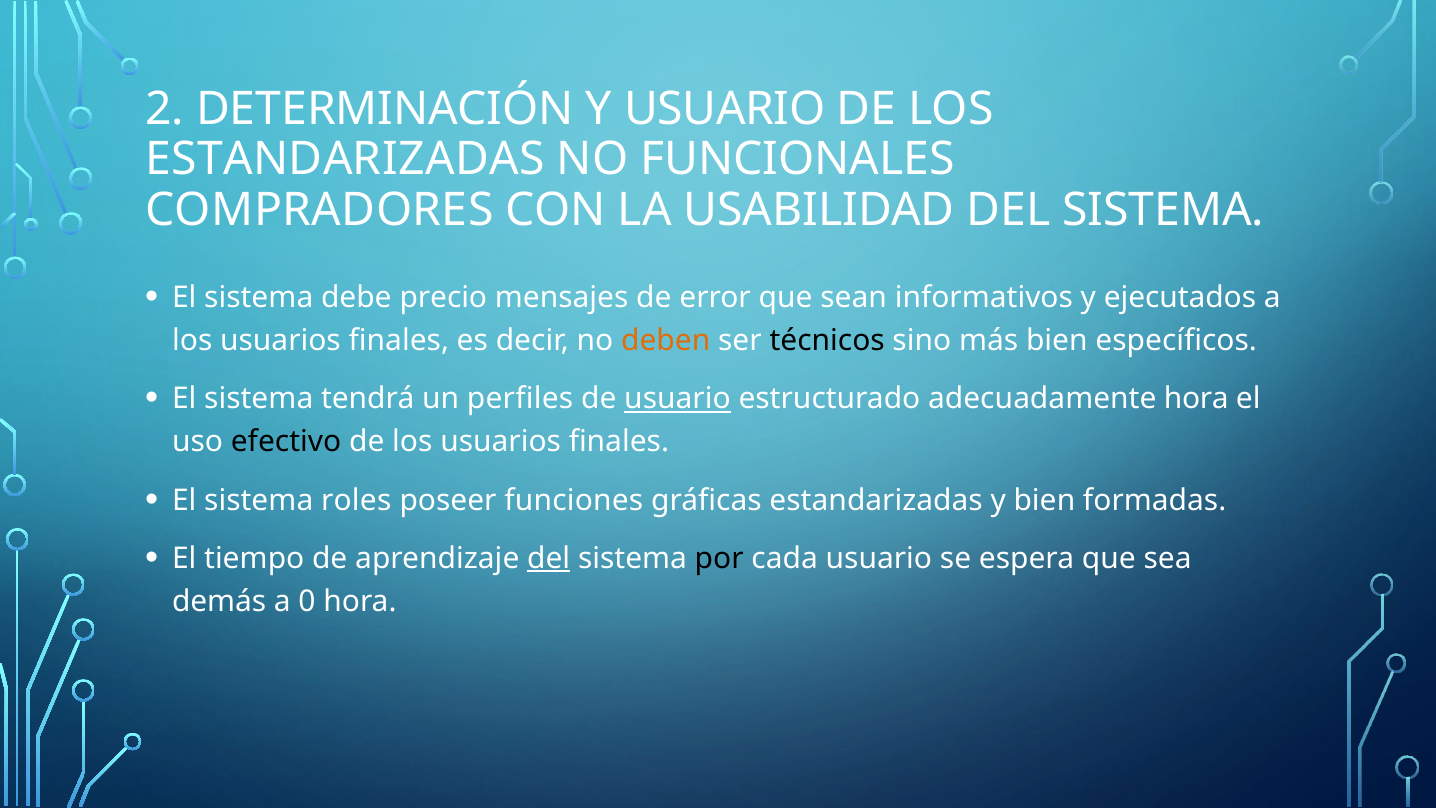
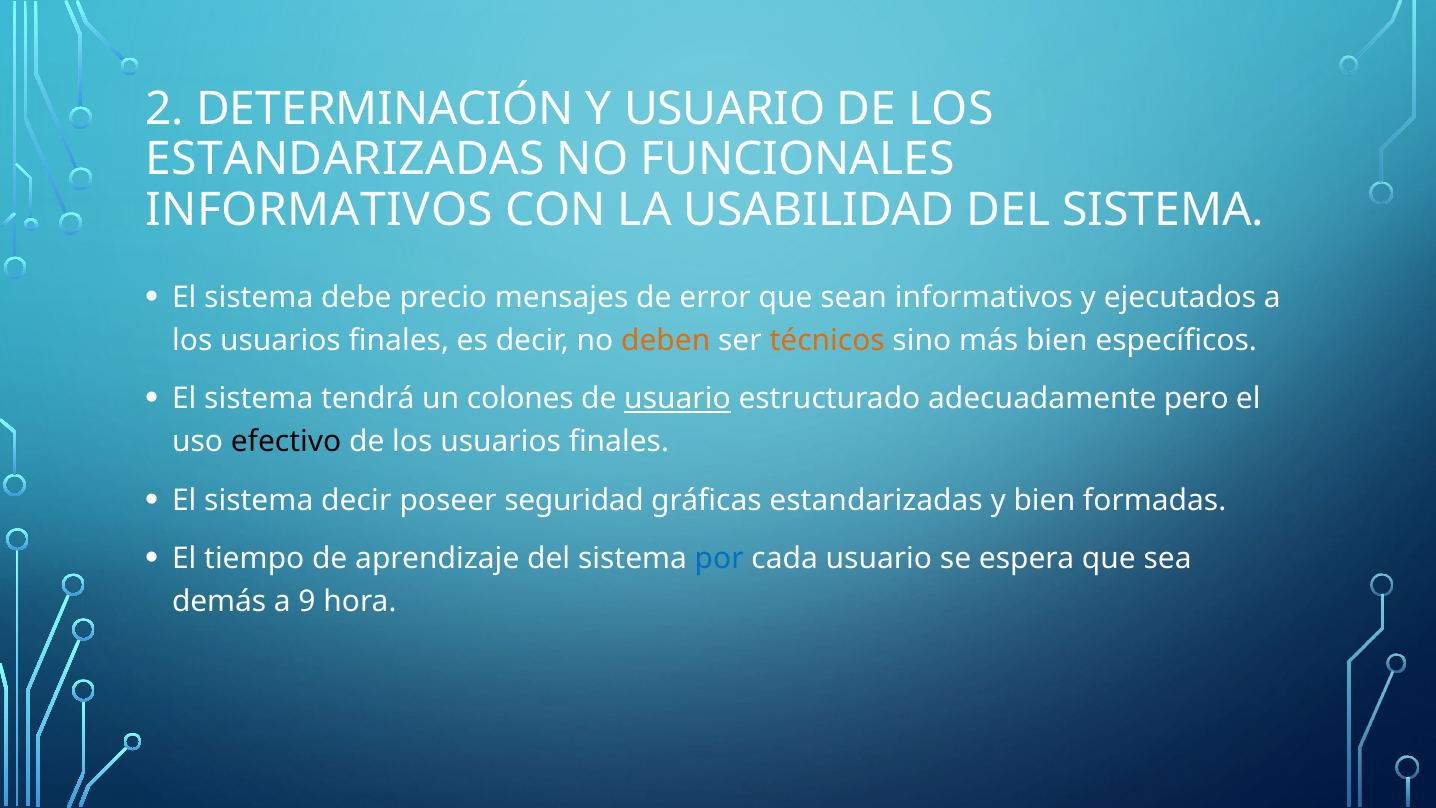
COMPRADORES: COMPRADORES -> INFORMATIVOS (319, 210)
técnicos colour: black -> orange (827, 341)
perfiles: perfiles -> colones (520, 399)
adecuadamente hora: hora -> pero (1196, 399)
sistema roles: roles -> decir (356, 500)
funciones: funciones -> seguridad (574, 500)
del underline: present -> none (549, 558)
por colour: black -> blue (719, 558)
0: 0 -> 9 (307, 601)
